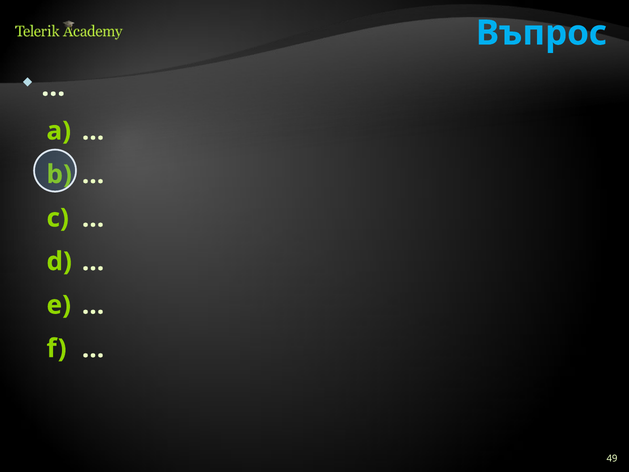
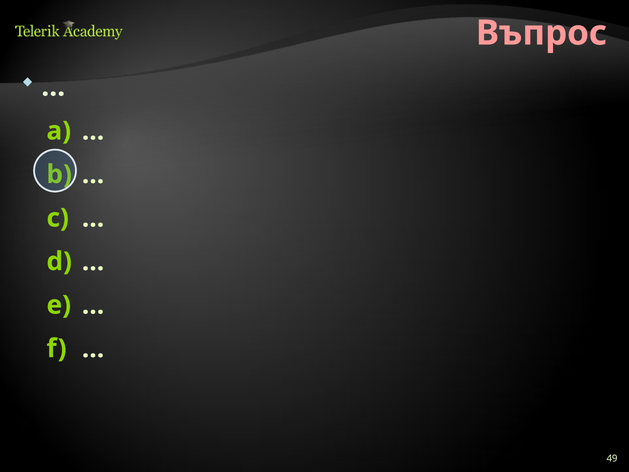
Въпрос colour: light blue -> pink (541, 33)
